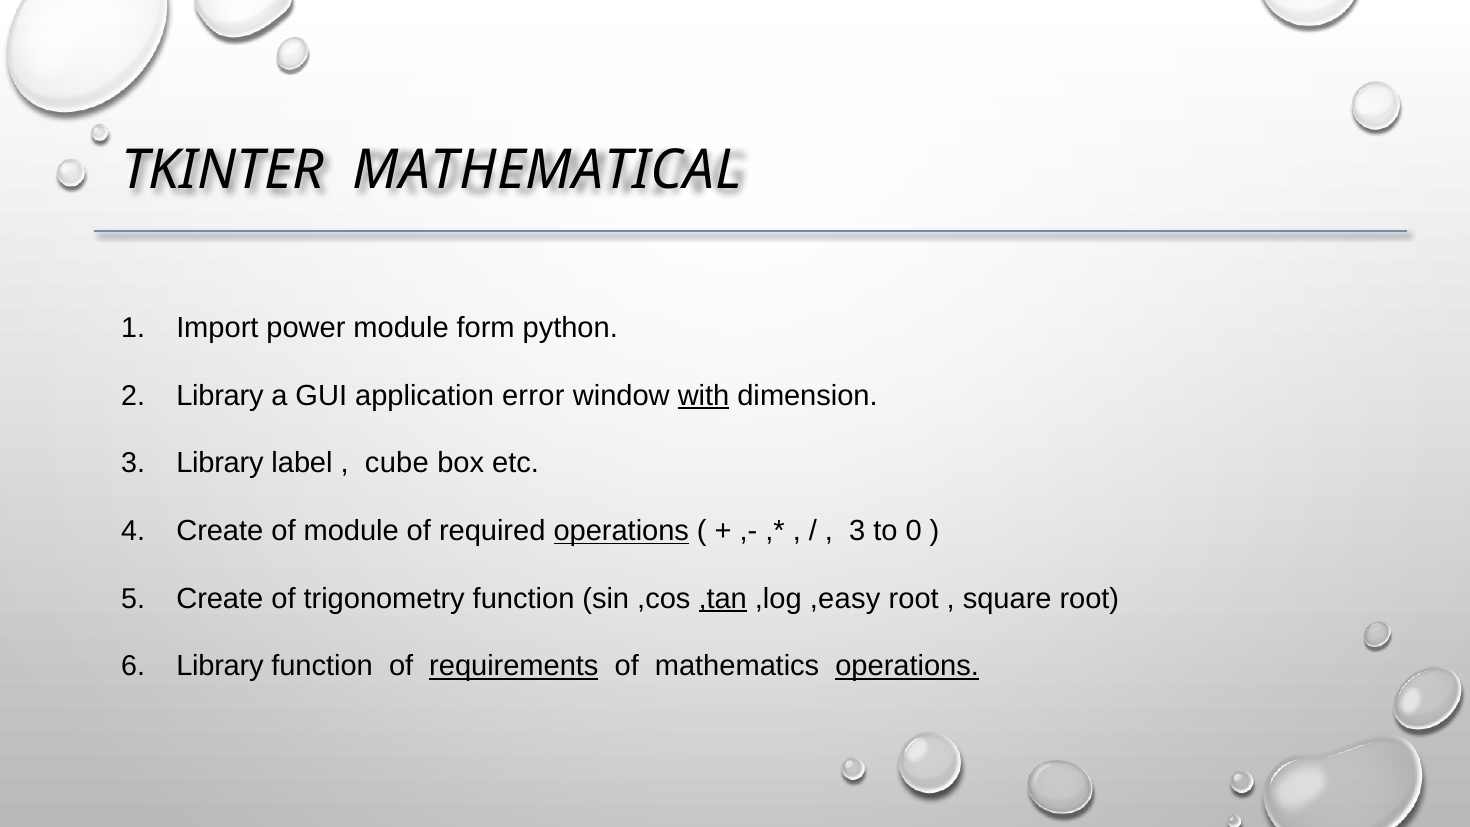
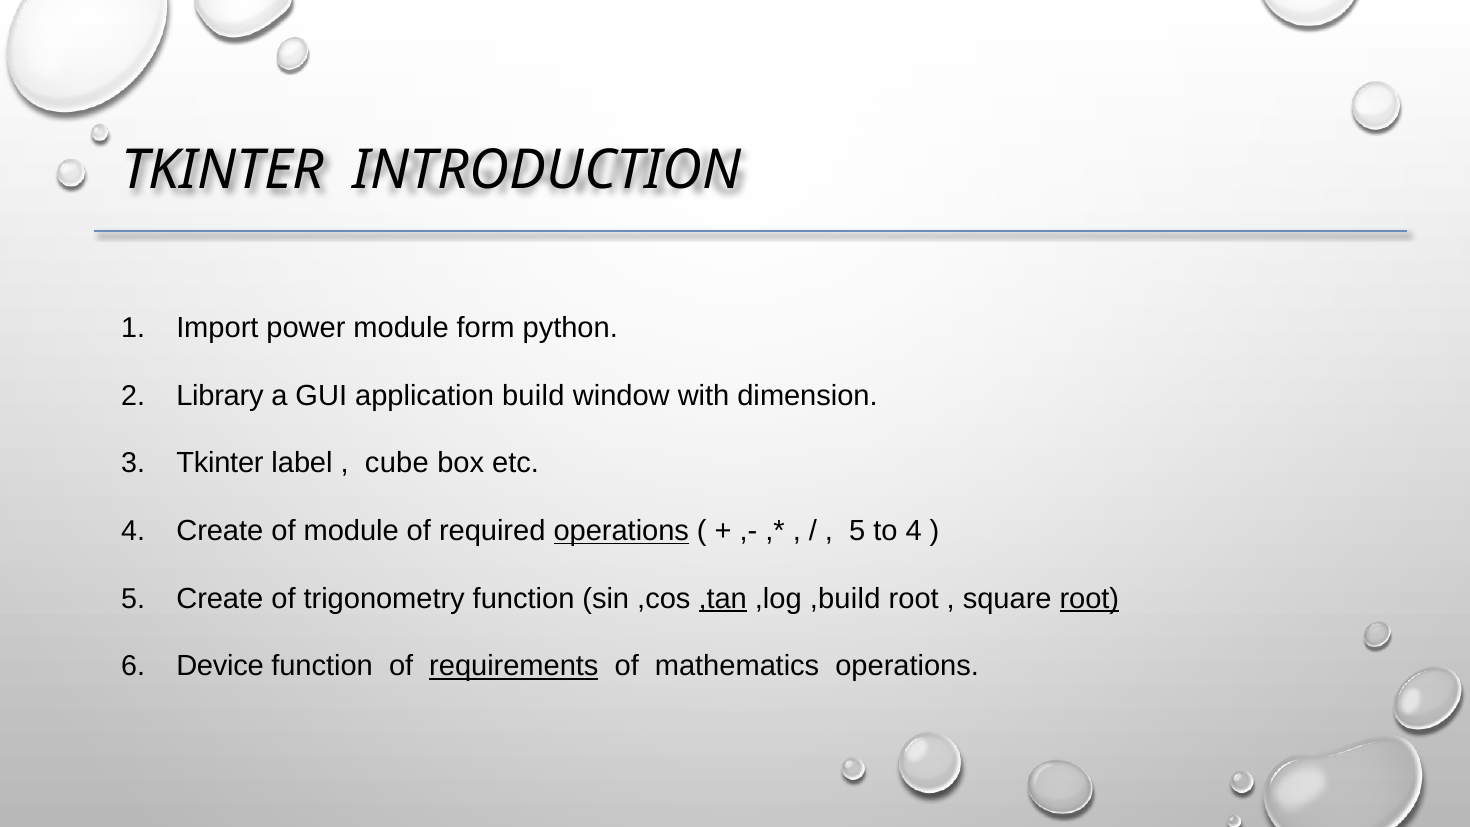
MATHEMATICAL: MATHEMATICAL -> INTRODUCTION (547, 170)
error: error -> build (533, 396)
with underline: present -> none (704, 396)
Library: Library -> Tkinter (220, 463)
3: 3 -> 5 (857, 531)
to 0: 0 -> 4 (914, 531)
,easy: ,easy -> ,build (845, 599)
root underline: none -> present (1089, 599)
Library: Library -> Device (220, 666)
operations underline: present -> none (907, 666)
